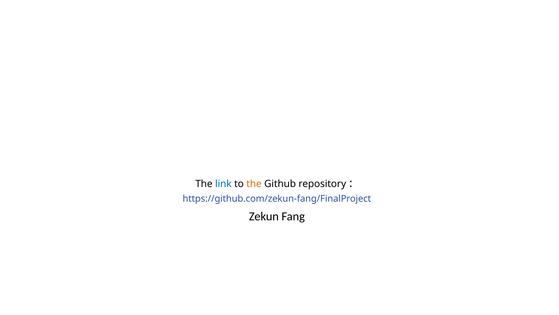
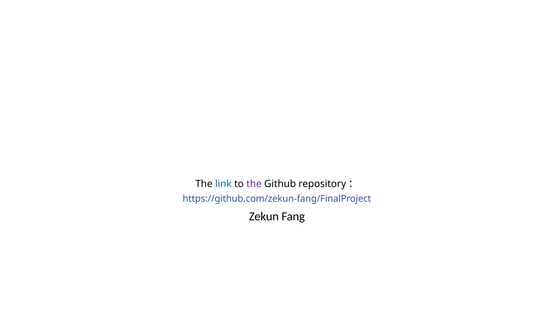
the colour: orange -> purple (254, 184)
